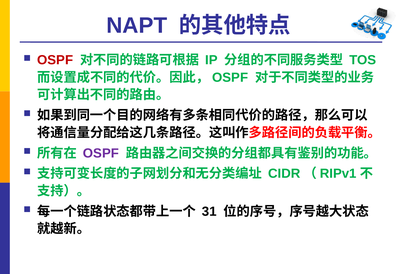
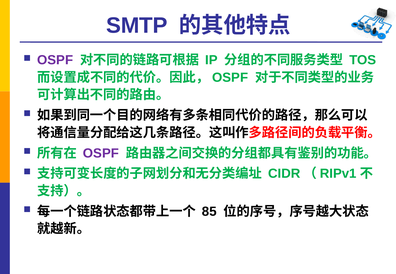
NAPT: NAPT -> SMTP (137, 26)
OSPF colour: red -> purple (55, 60)
31: 31 -> 85 (209, 212)
